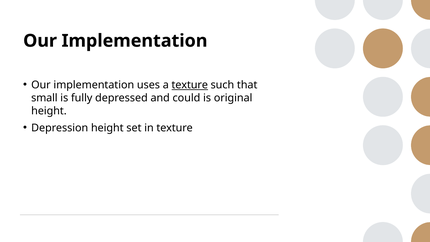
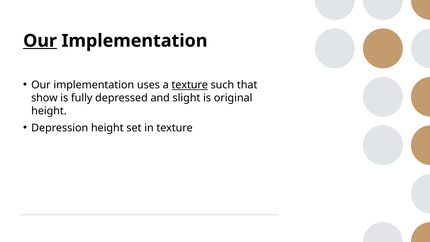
Our underline: none -> present (40, 41)
small: small -> show (44, 98)
could: could -> slight (186, 98)
